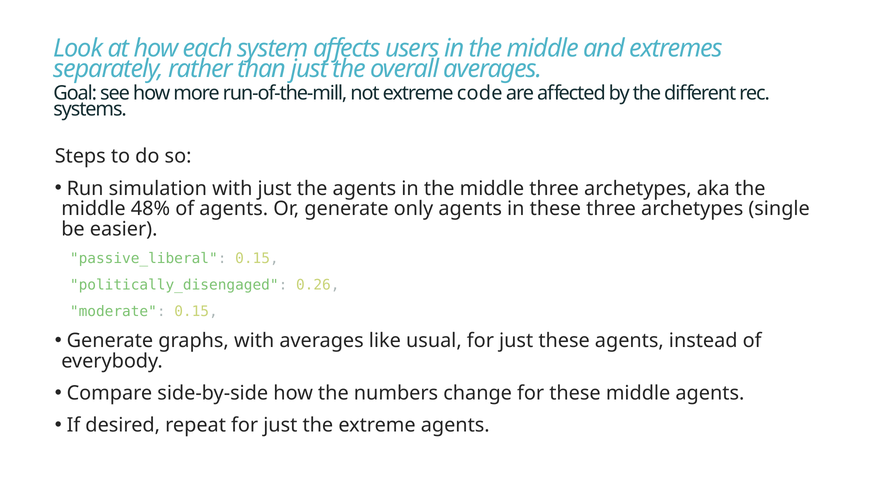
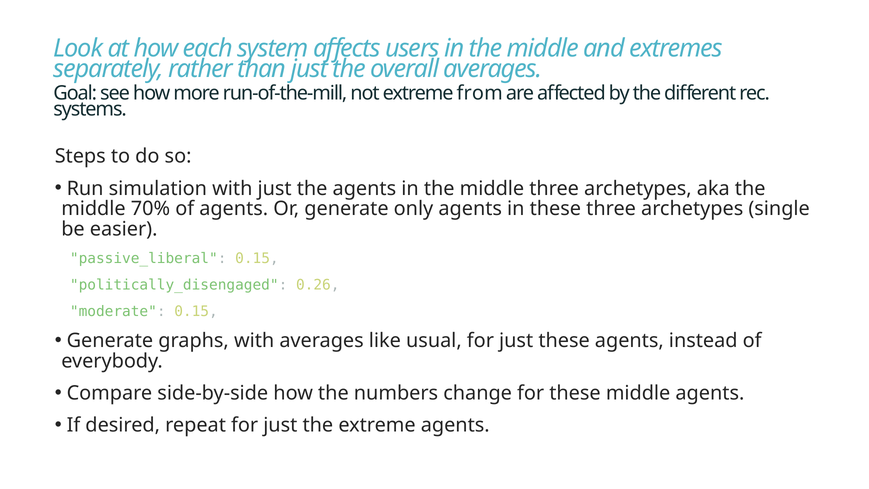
code: code -> from (480, 93)
48%: 48% -> 70% (150, 209)
